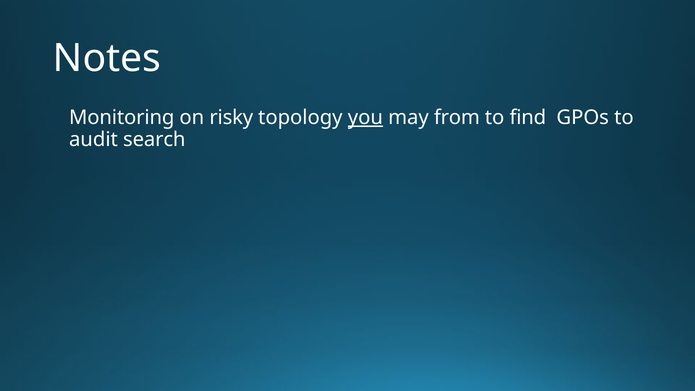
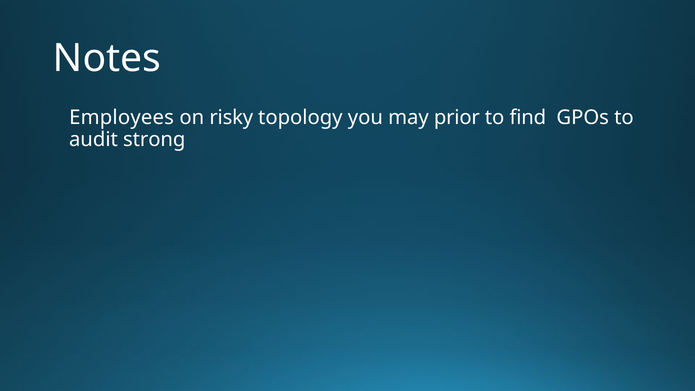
Monitoring: Monitoring -> Employees (122, 118)
you underline: present -> none (365, 118)
from: from -> prior (457, 118)
search: search -> strong (154, 139)
